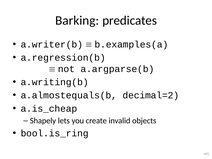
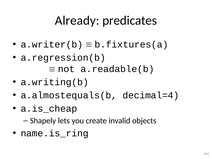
Barking: Barking -> Already (77, 21)
b.examples(a: b.examples(a -> b.fixtures(a (131, 44)
a.argparse(b: a.argparse(b -> a.readable(b (117, 69)
decimal=2: decimal=2 -> decimal=4 (151, 95)
bool.is_ring: bool.is_ring -> name.is_ring (55, 133)
